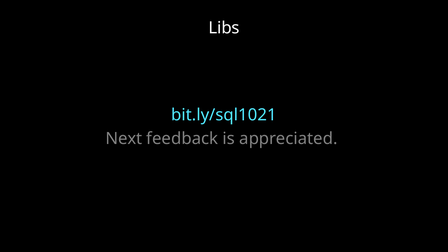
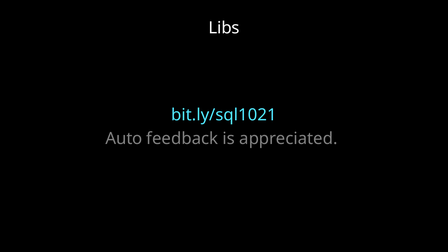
Next: Next -> Auto (124, 139)
